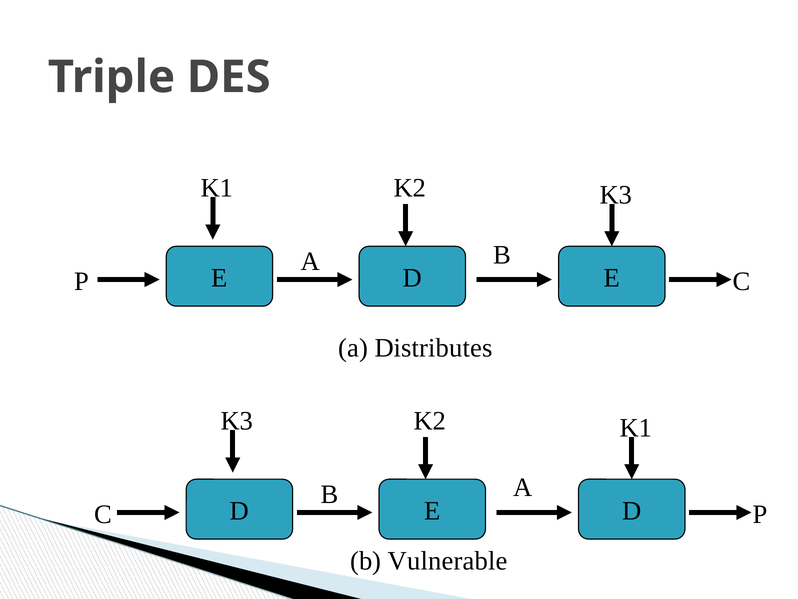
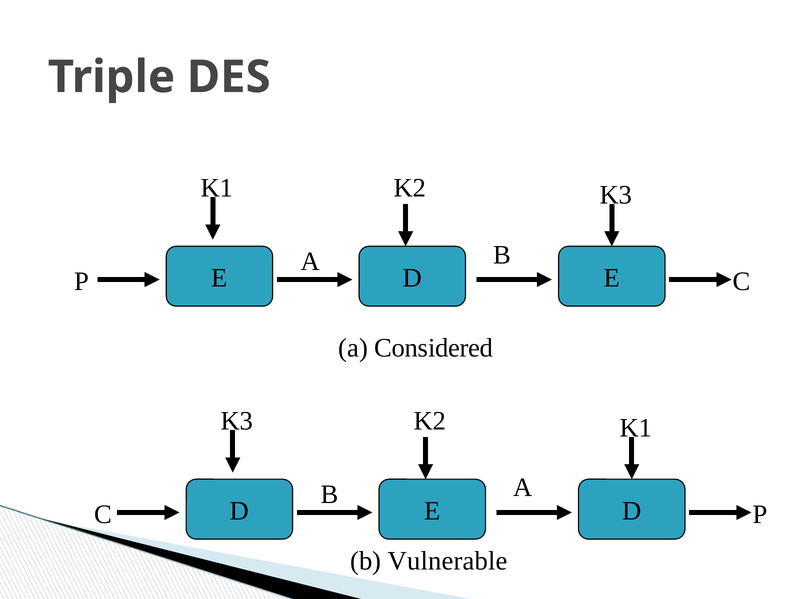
Distributes: Distributes -> Considered (434, 348)
